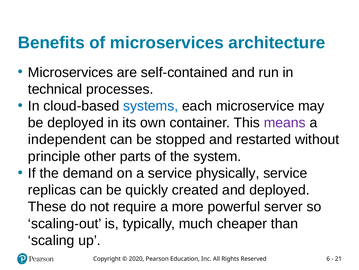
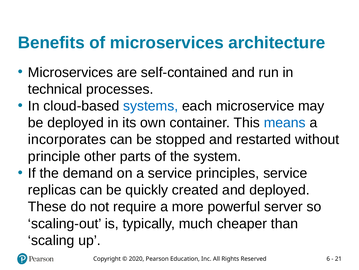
means colour: purple -> blue (285, 122)
independent: independent -> incorporates (67, 139)
physically: physically -> principles (228, 173)
